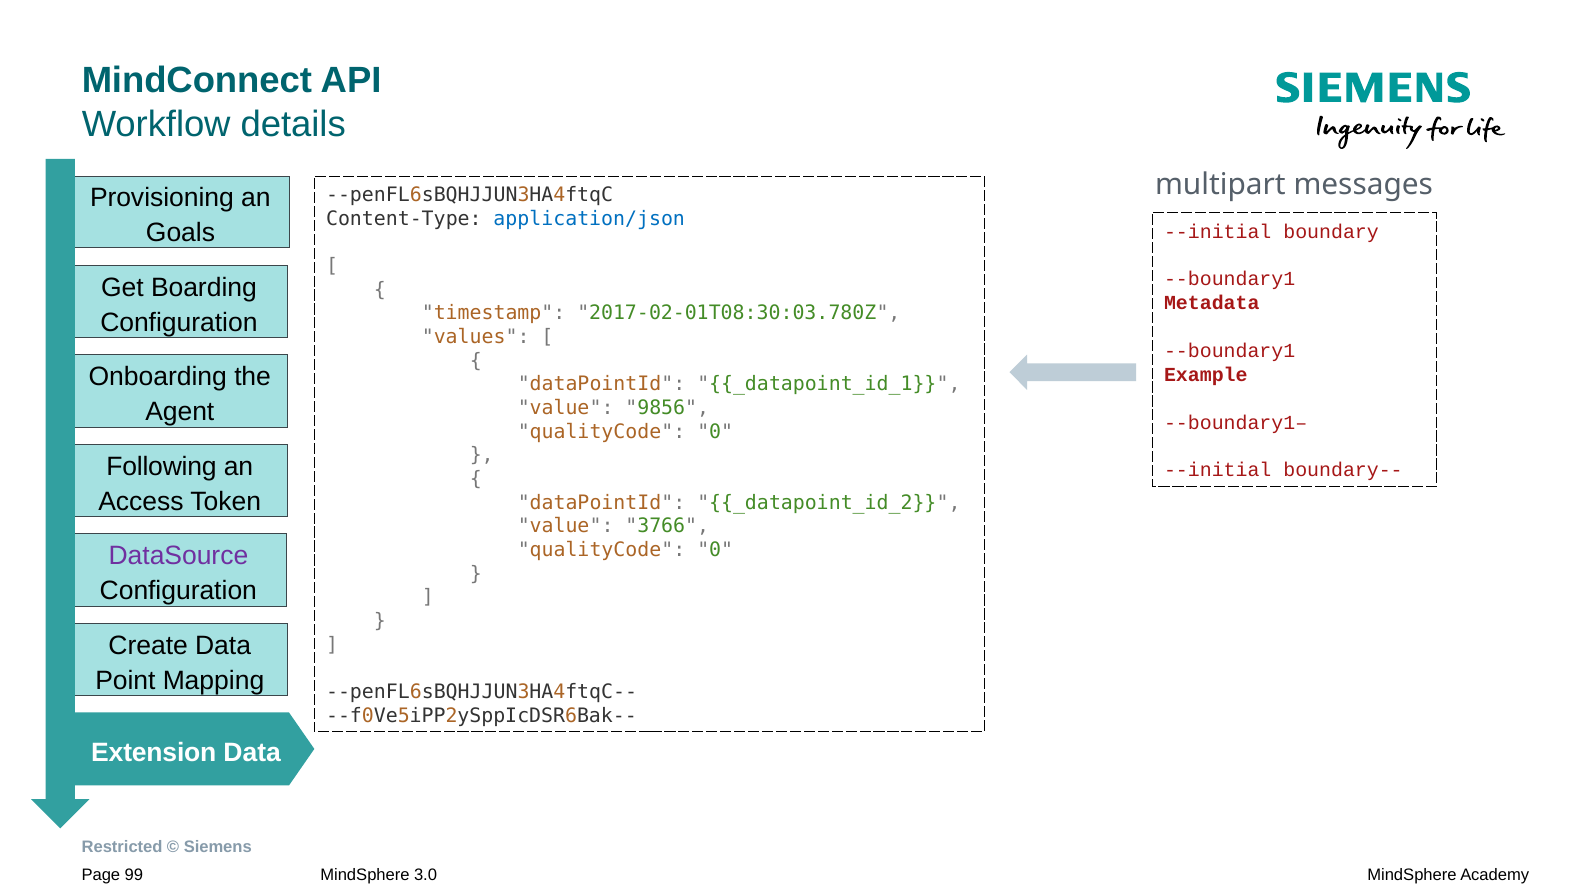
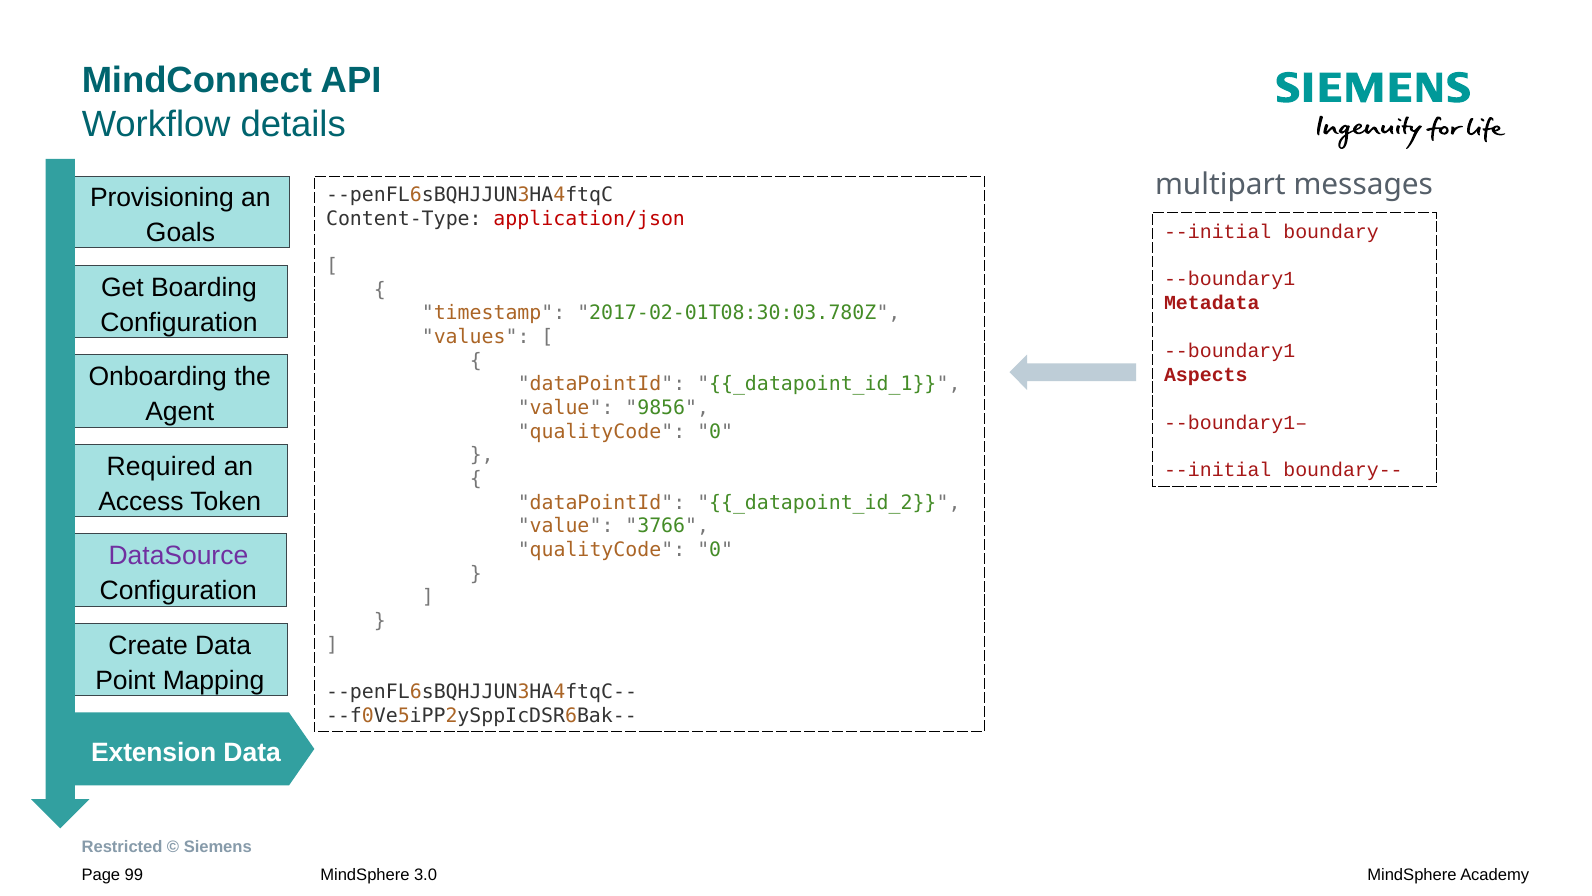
application/json colour: blue -> red (589, 219)
Example: Example -> Aspects (1206, 375)
Following: Following -> Required (161, 466)
